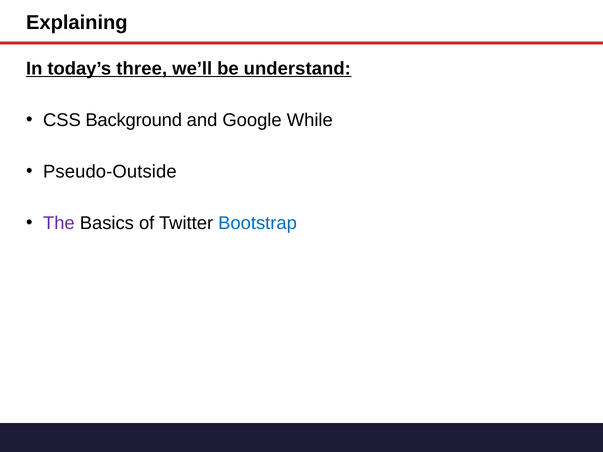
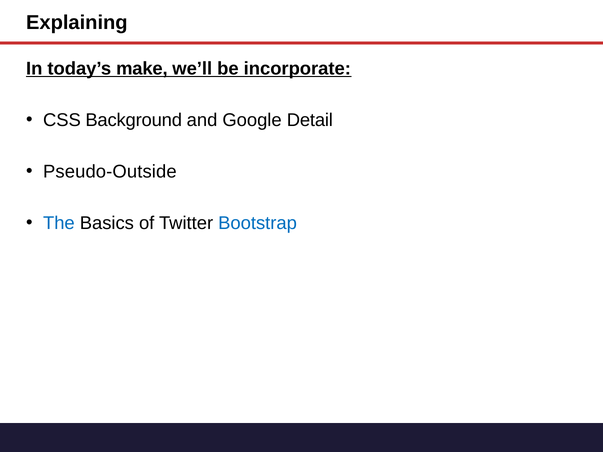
three: three -> make (142, 69)
understand: understand -> incorporate (297, 69)
While: While -> Detail (310, 120)
The colour: purple -> blue (59, 223)
